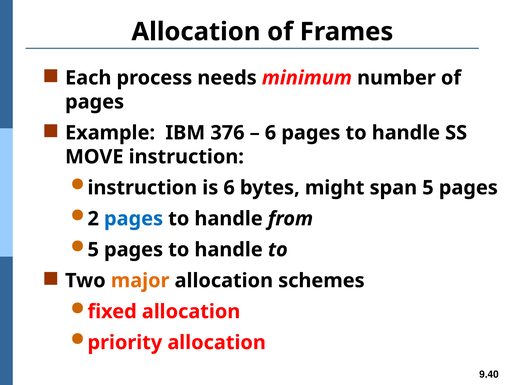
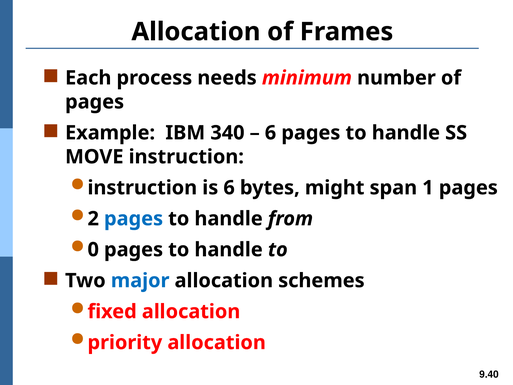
376: 376 -> 340 (227, 133)
span 5: 5 -> 1 (428, 188)
5: 5 -> 0 (93, 250)
major colour: orange -> blue (140, 280)
